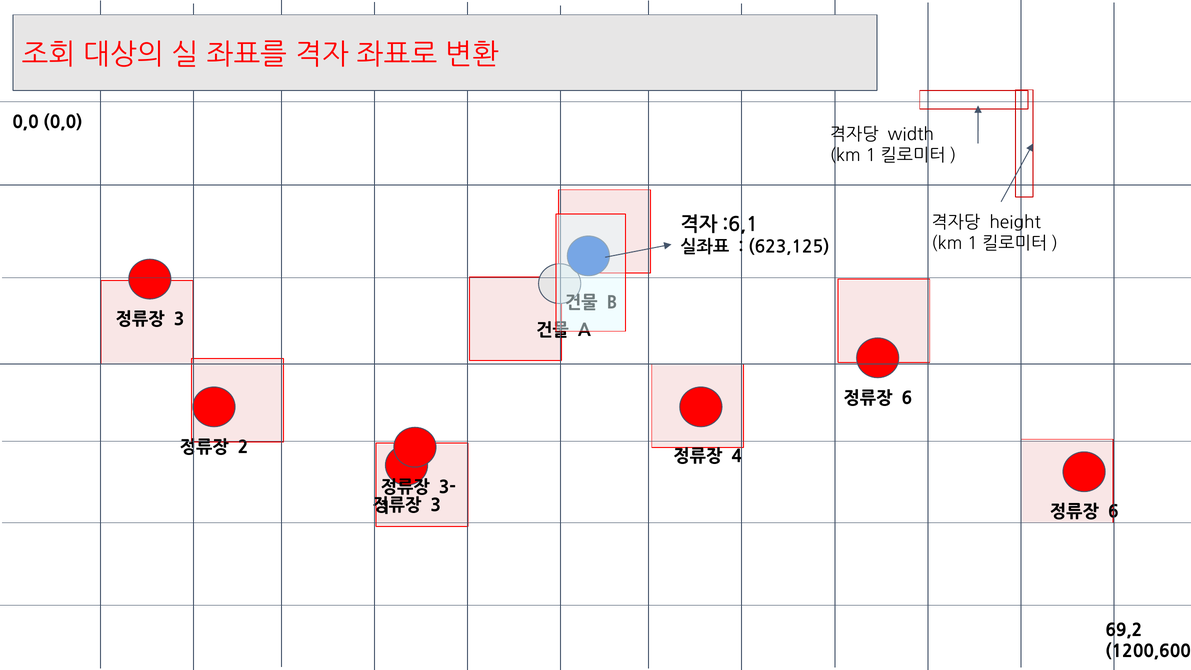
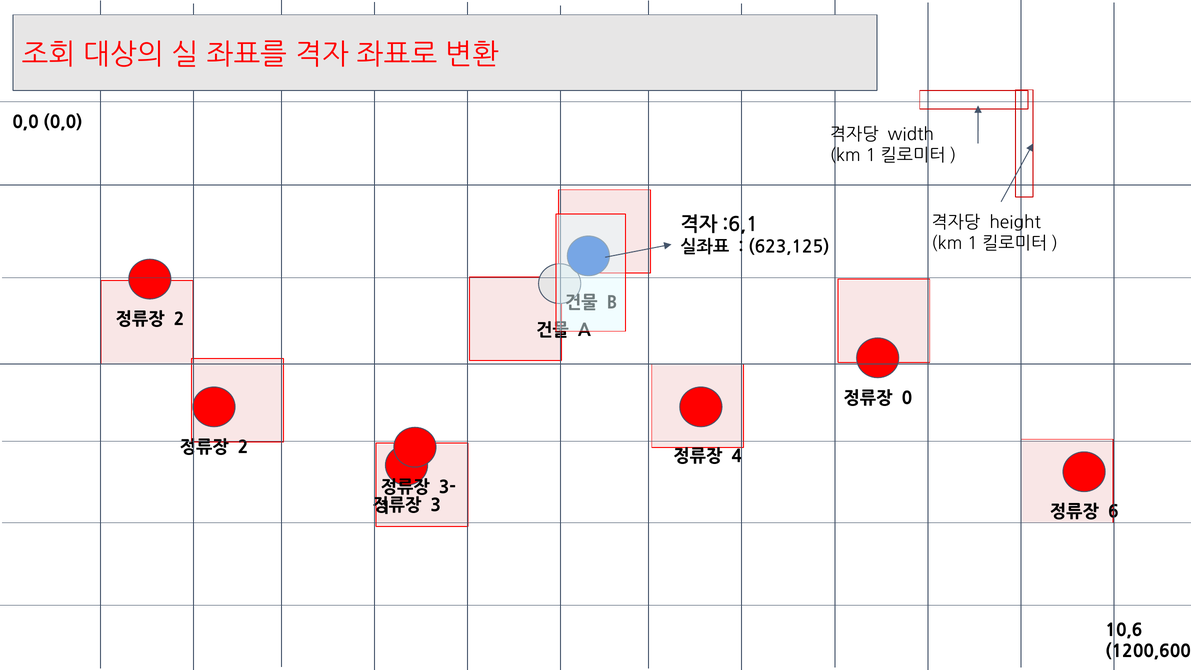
3: 3 -> 2 (179, 319)
6: 6 -> 0 (907, 398)
69,2: 69,2 -> 10,6 (1124, 630)
